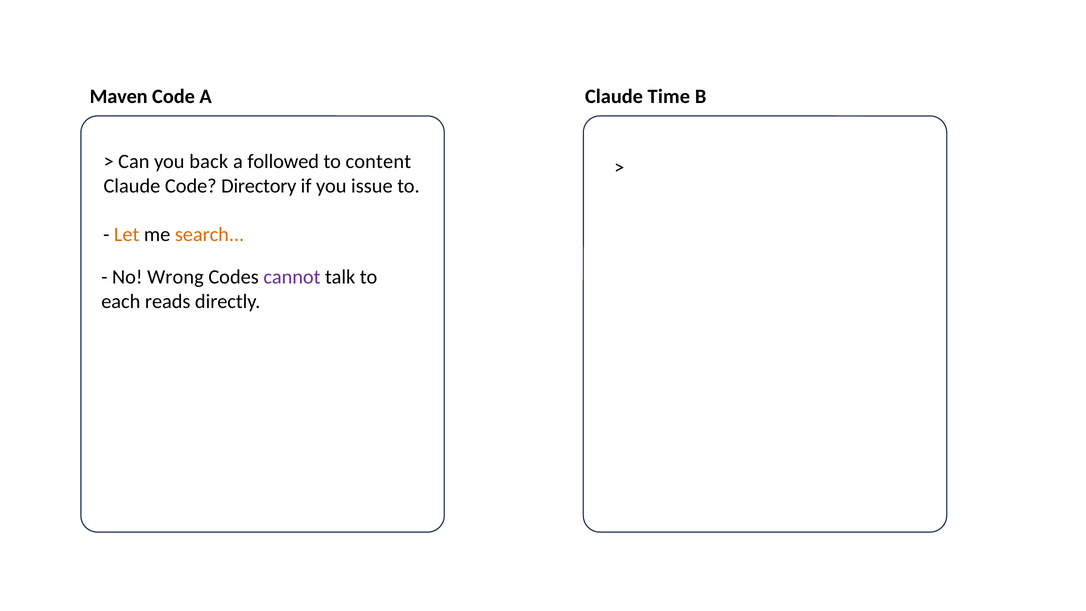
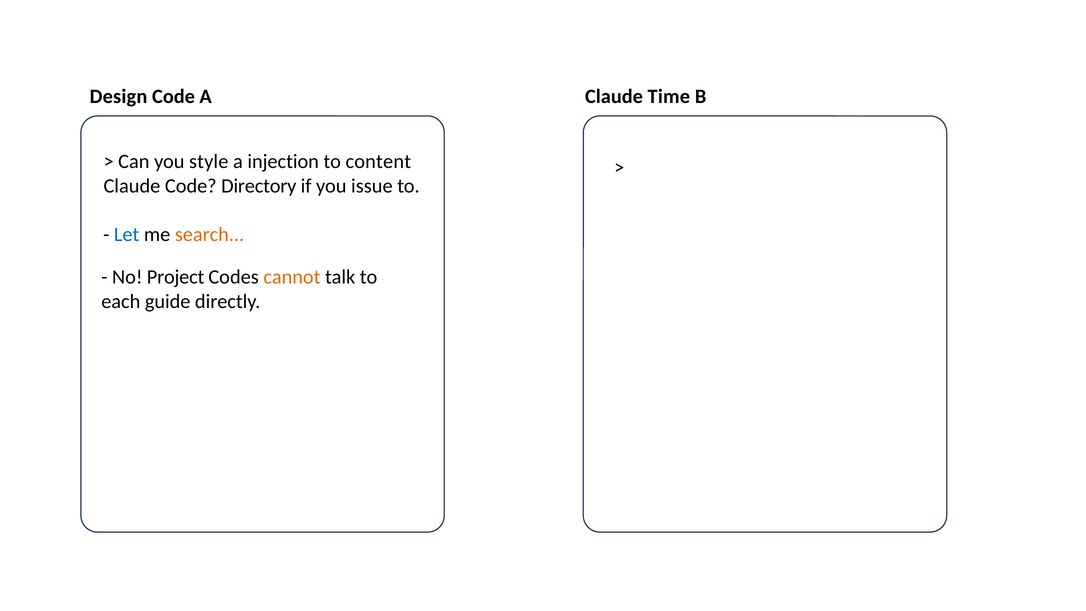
Maven: Maven -> Design (118, 97)
back: back -> style (209, 162)
followed: followed -> injection (283, 162)
Let colour: orange -> blue (127, 234)
Wrong: Wrong -> Project (176, 277)
cannot colour: purple -> orange (292, 277)
reads: reads -> guide (168, 301)
